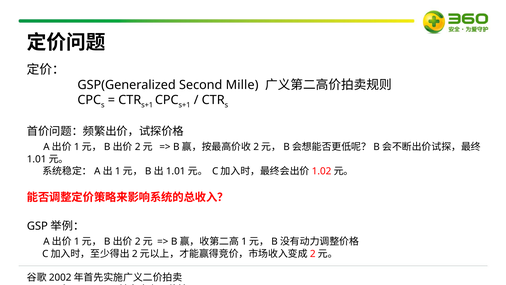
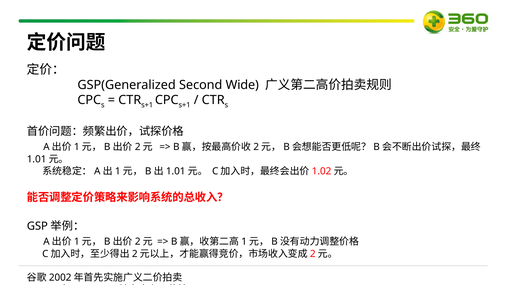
Mille: Mille -> Wide (242, 85)
